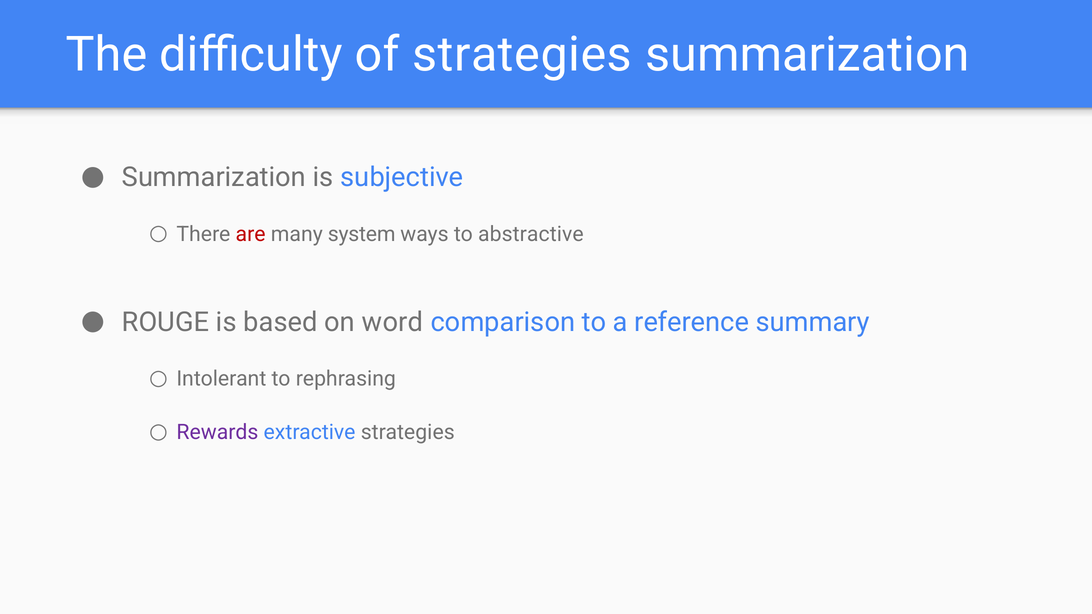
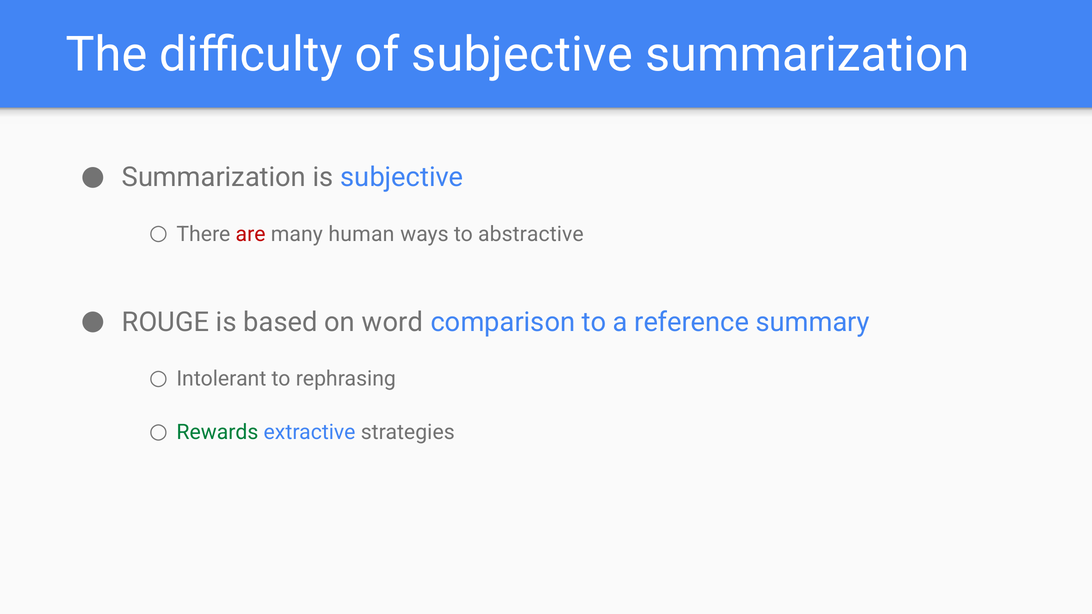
of strategies: strategies -> subjective (522, 55)
system: system -> human (361, 234)
Rewards colour: purple -> green (217, 432)
